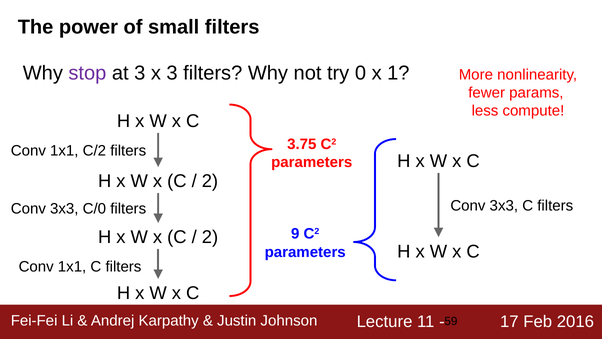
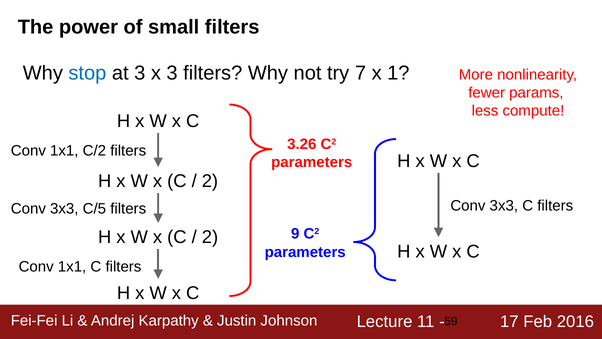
stop colour: purple -> blue (87, 73)
0: 0 -> 7 (360, 73)
3.75: 3.75 -> 3.26 (302, 144)
C/0: C/0 -> C/5 (94, 209)
